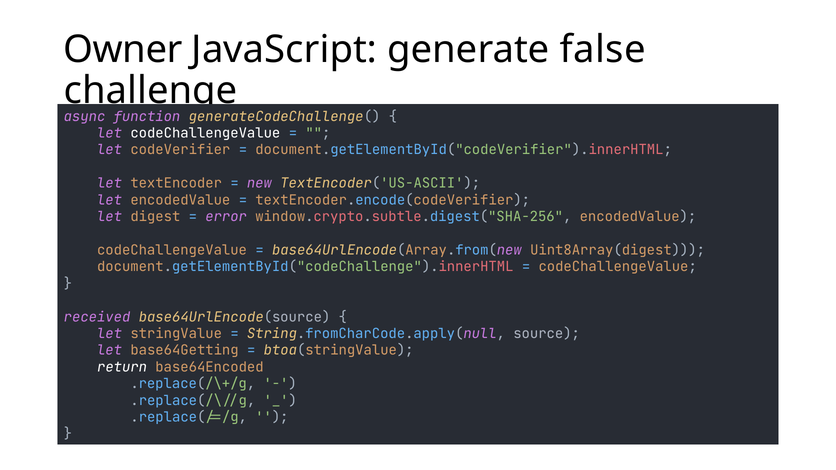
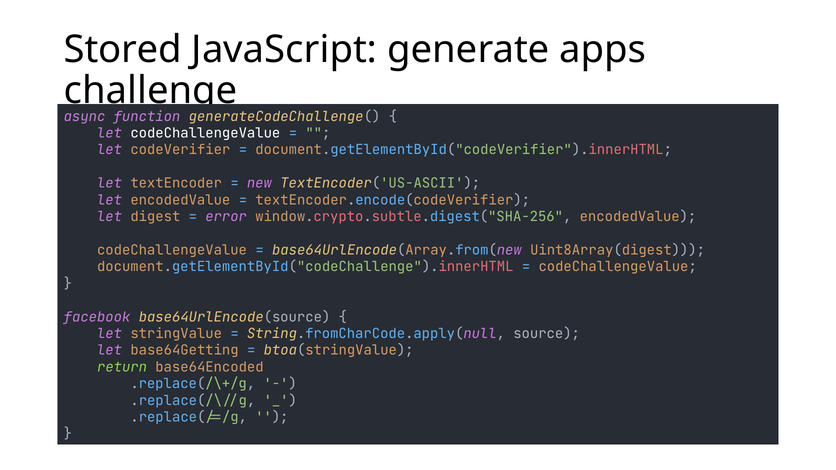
Owner: Owner -> Stored (123, 50)
false: false -> apps (603, 50)
received: received -> facebook (97, 317)
return colour: white -> light green (122, 367)
